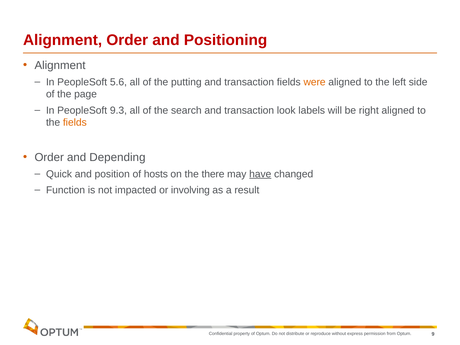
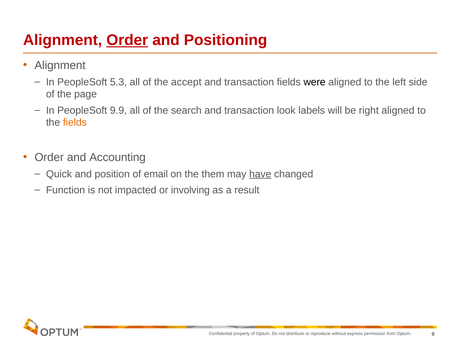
Order underline: none -> present (127, 40)
5.6: 5.6 -> 5.3 (118, 82)
putting: putting -> accept (186, 82)
were colour: orange -> black (315, 82)
9.3: 9.3 -> 9.9 (118, 110)
Depending: Depending -> Accounting (118, 157)
hosts: hosts -> email (156, 174)
there: there -> them (213, 174)
